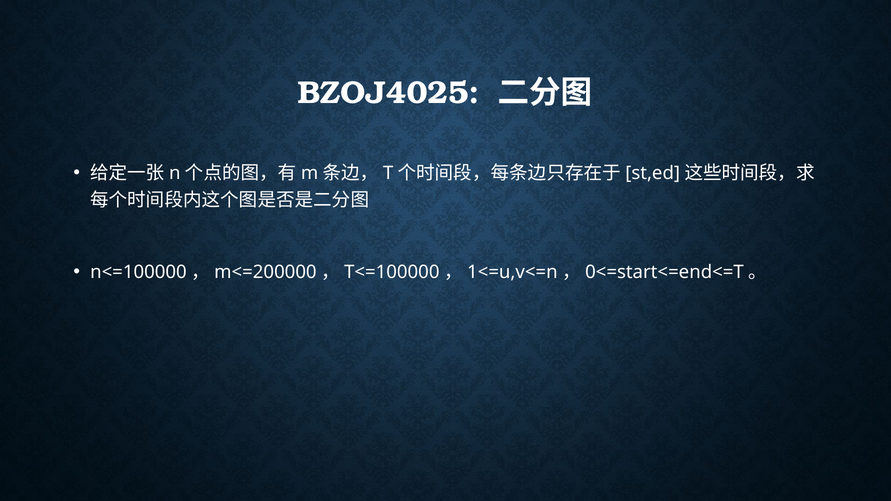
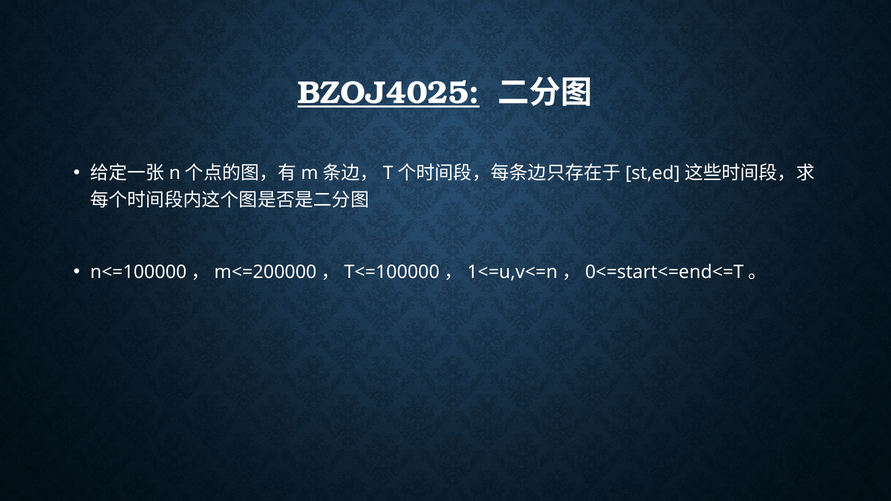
BZOJ4025 underline: none -> present (389, 93)
